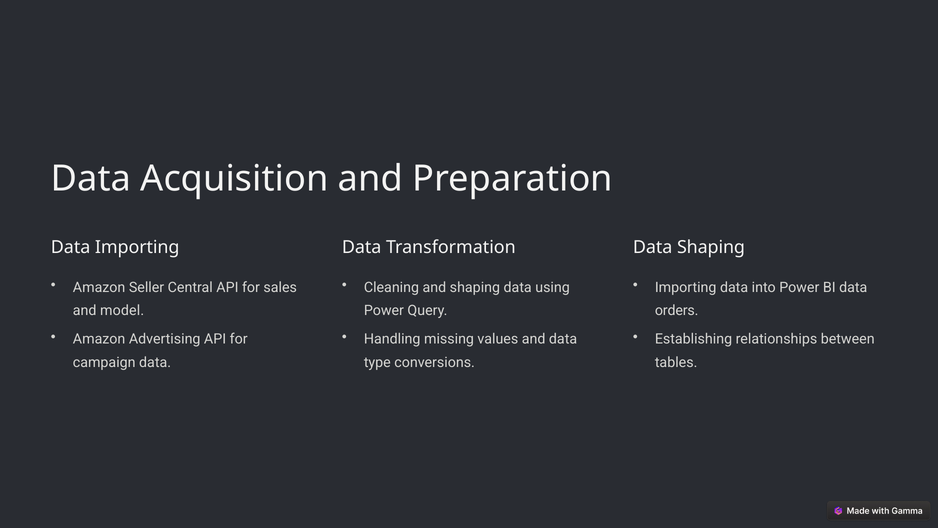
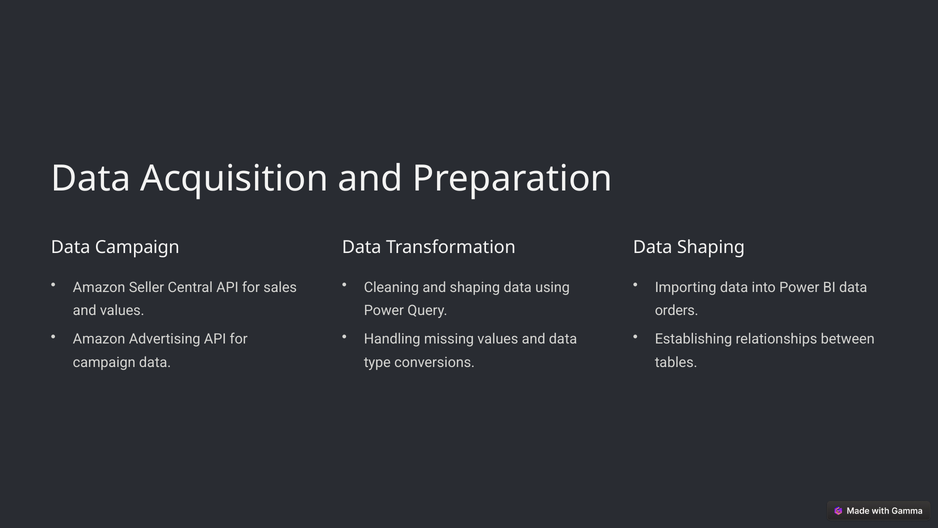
Data Importing: Importing -> Campaign (137, 247)
and model: model -> values (122, 311)
